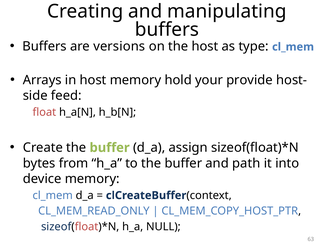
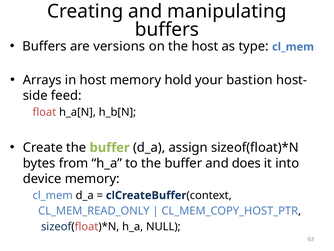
provide: provide -> bastion (249, 80)
path: path -> does (246, 163)
